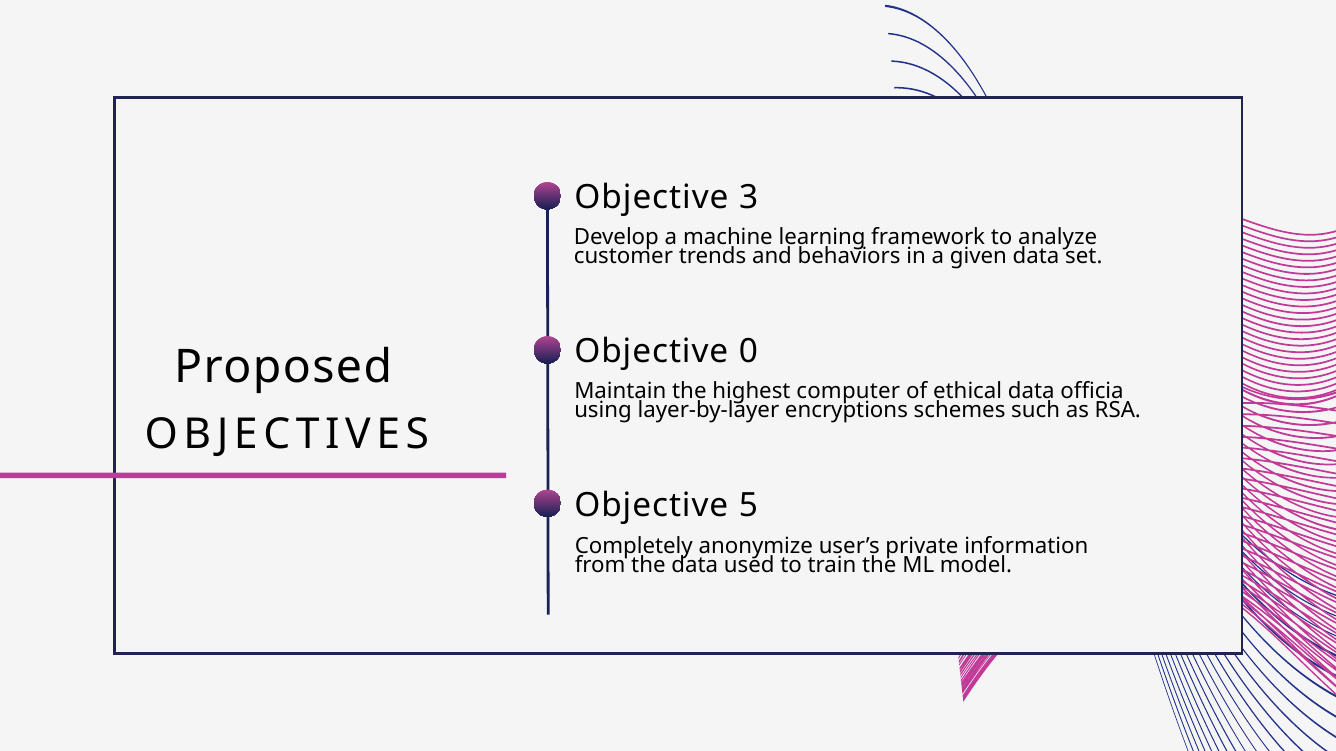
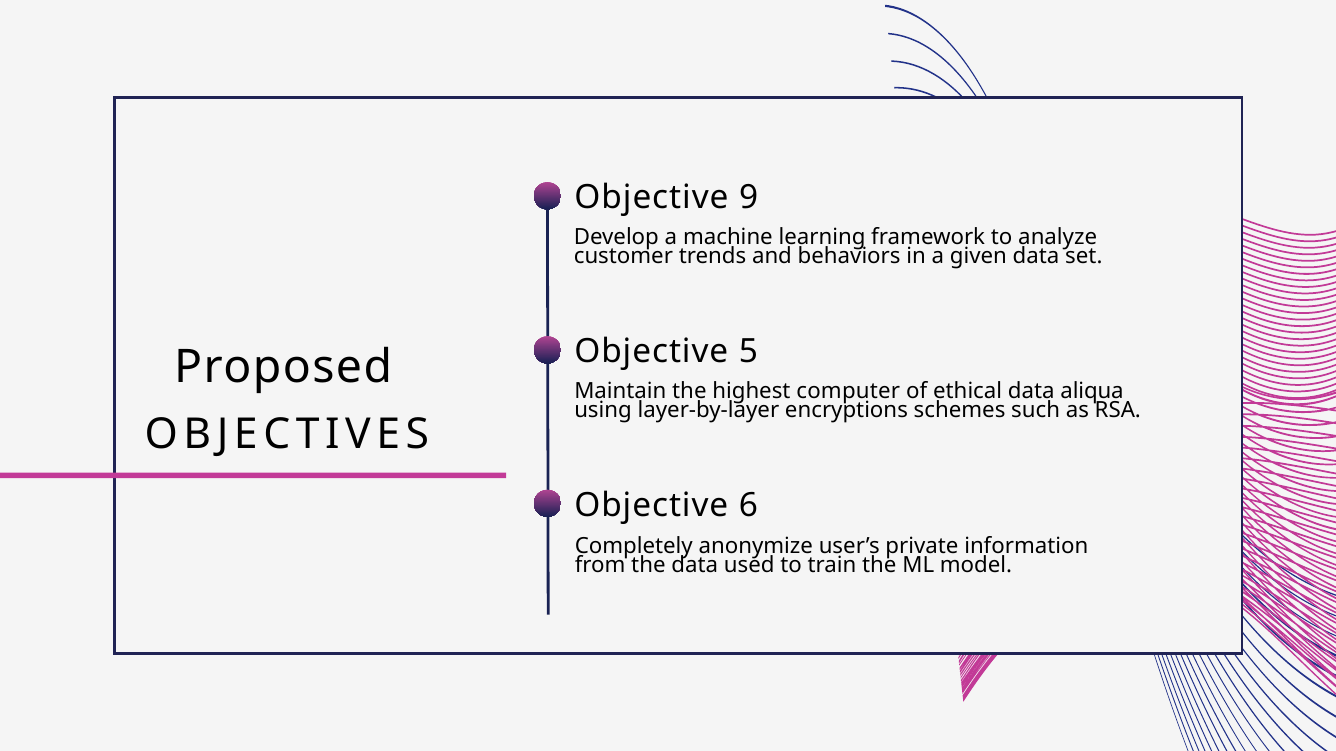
3: 3 -> 9 (749, 198)
0: 0 -> 5 (748, 352)
officia: officia -> aliqua (1092, 392)
5: 5 -> 6 (748, 506)
